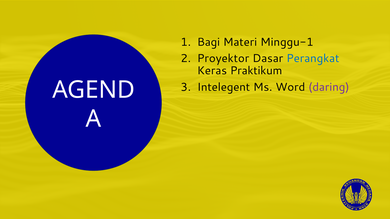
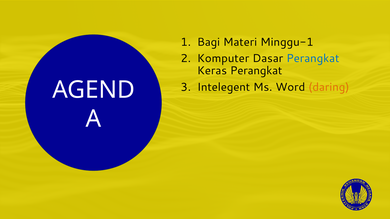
Proyektor: Proyektor -> Komputer (223, 59)
Keras Praktikum: Praktikum -> Perangkat (256, 71)
daring colour: purple -> orange (329, 87)
